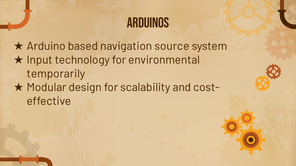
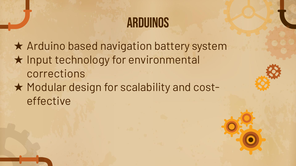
source: source -> battery (172, 46)
temporarily: temporarily -> corrections (56, 74)
